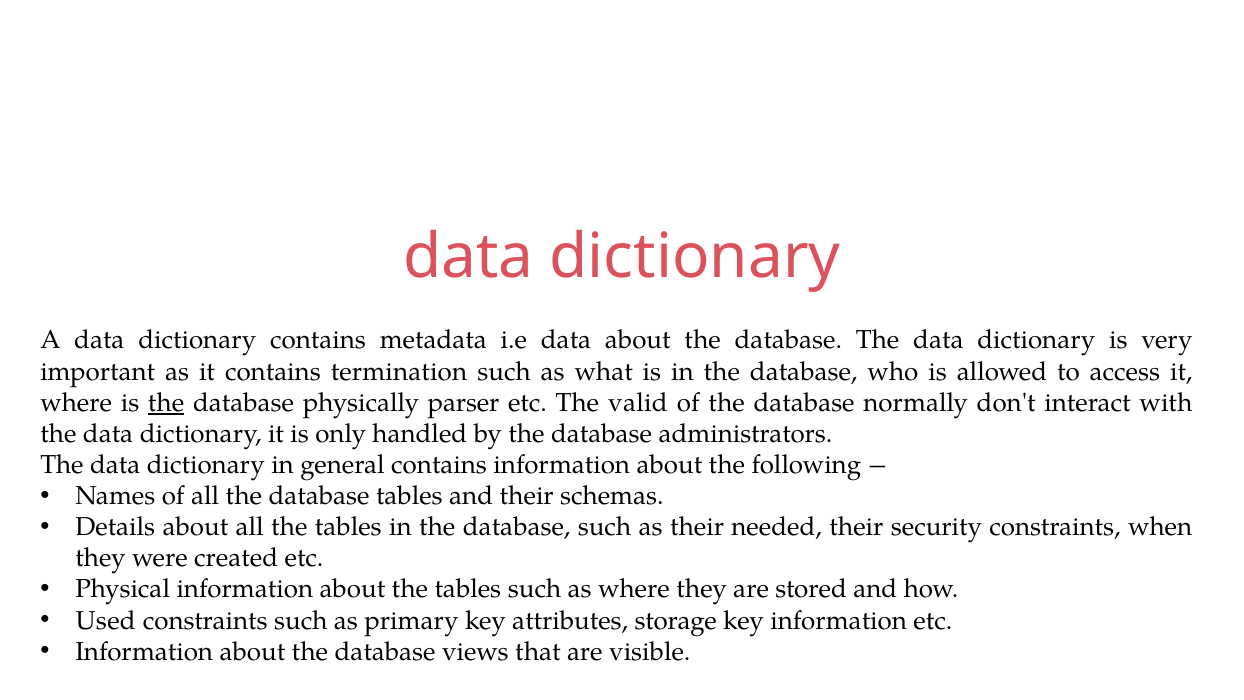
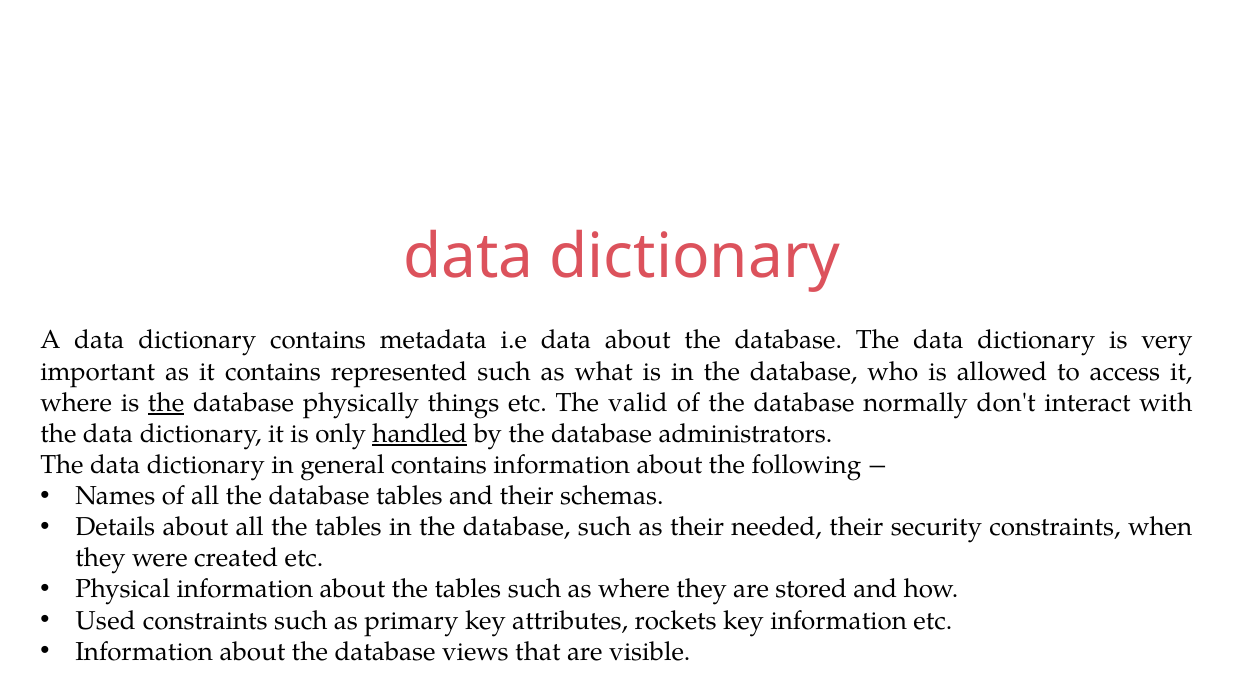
termination: termination -> represented (399, 371)
parser: parser -> things (463, 402)
handled underline: none -> present (420, 434)
storage: storage -> rockets (676, 620)
